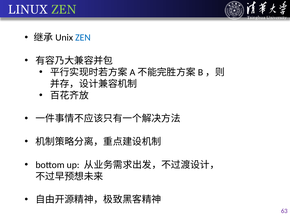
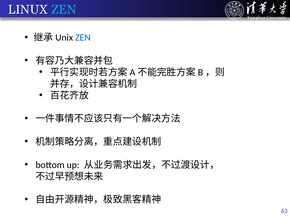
ZEN colour: light green -> light blue (64, 10)
